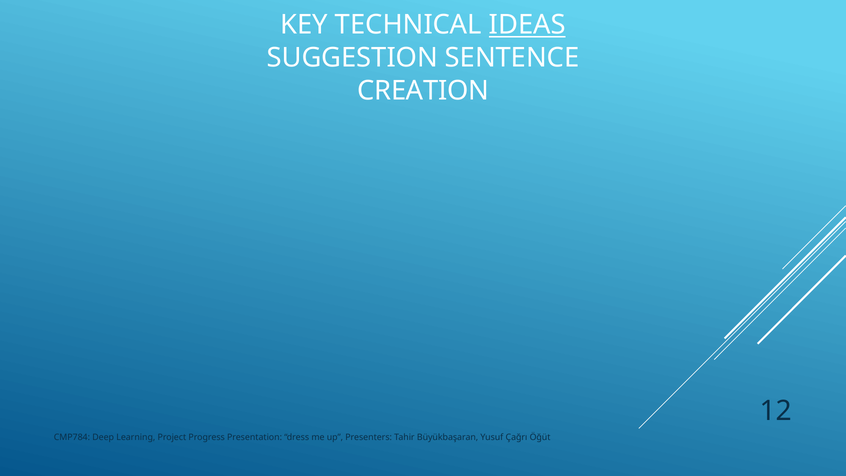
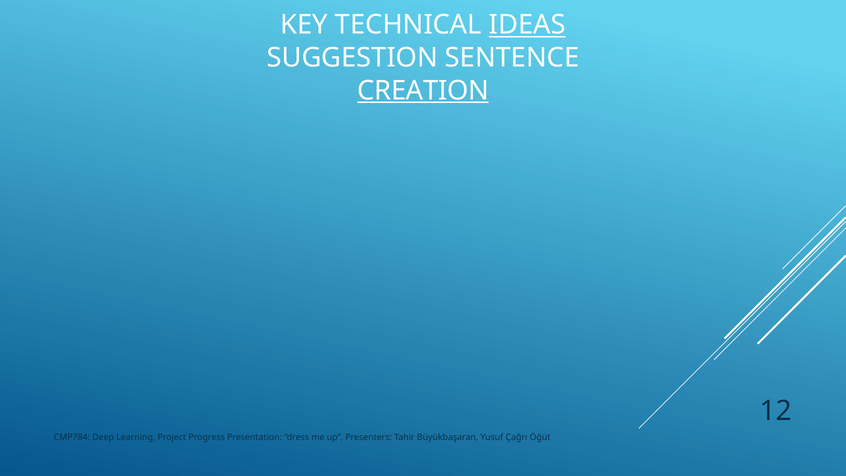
CREATION underline: none -> present (423, 91)
